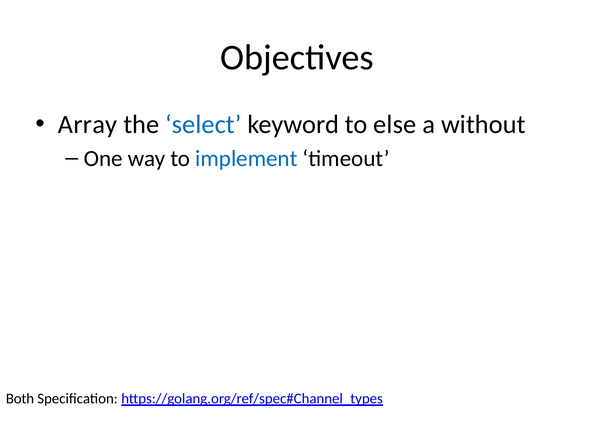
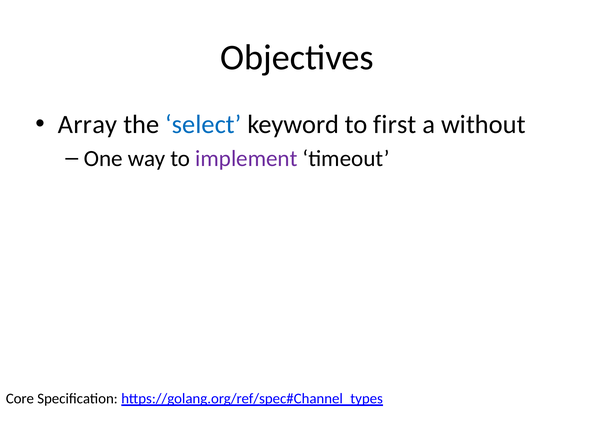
else: else -> first (395, 125)
implement colour: blue -> purple (246, 159)
Both: Both -> Core (20, 399)
